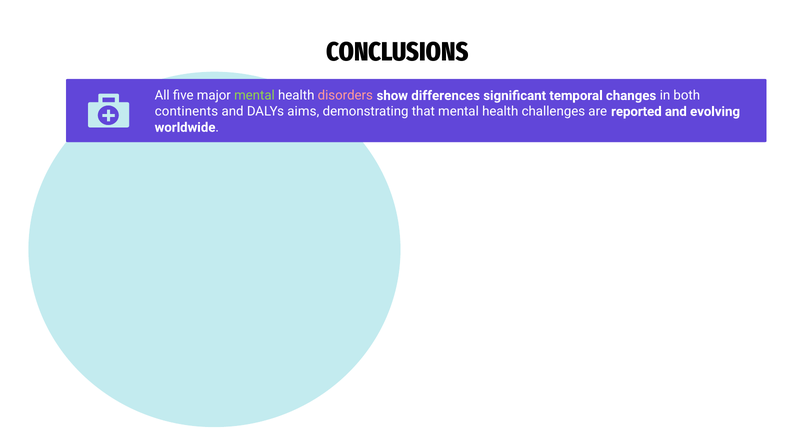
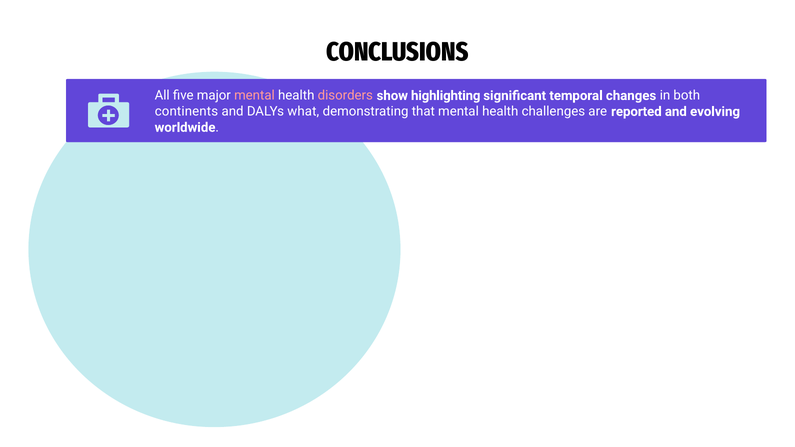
mental colour: light green -> pink (254, 96)
differences: differences -> highlighting (446, 96)
aims: aims -> what (303, 112)
